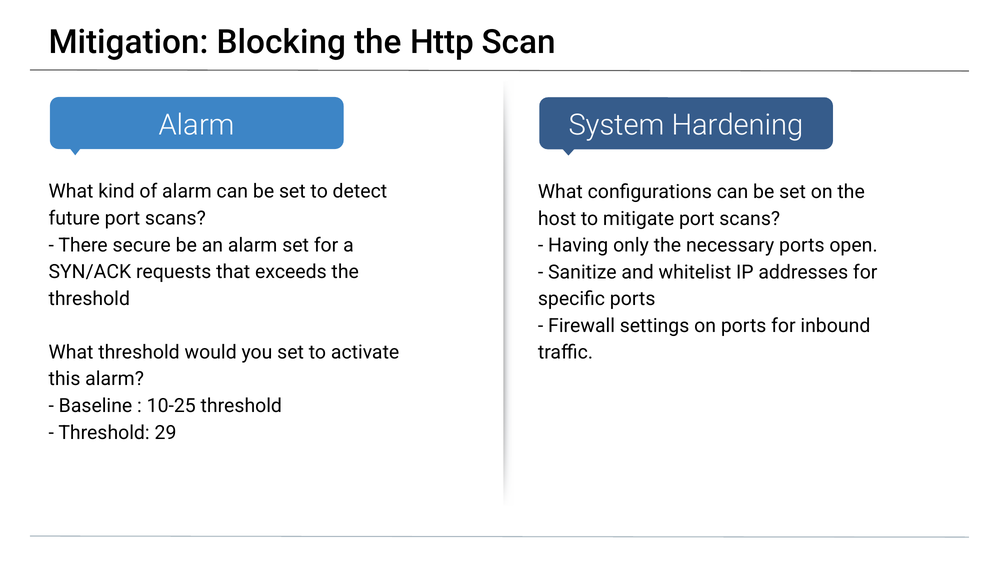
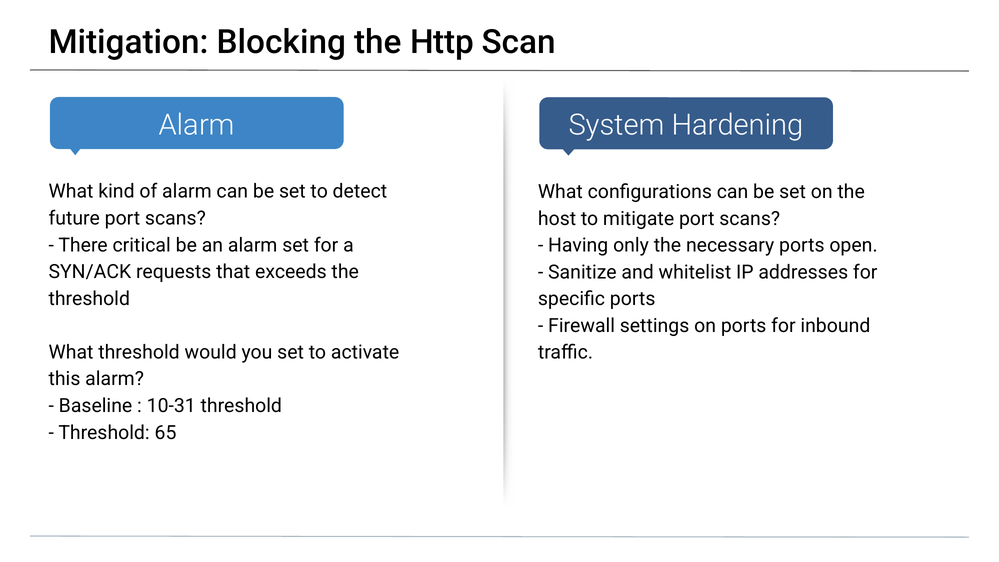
secure: secure -> critical (142, 245)
10-25: 10-25 -> 10-31 (171, 406)
29: 29 -> 65 (166, 433)
